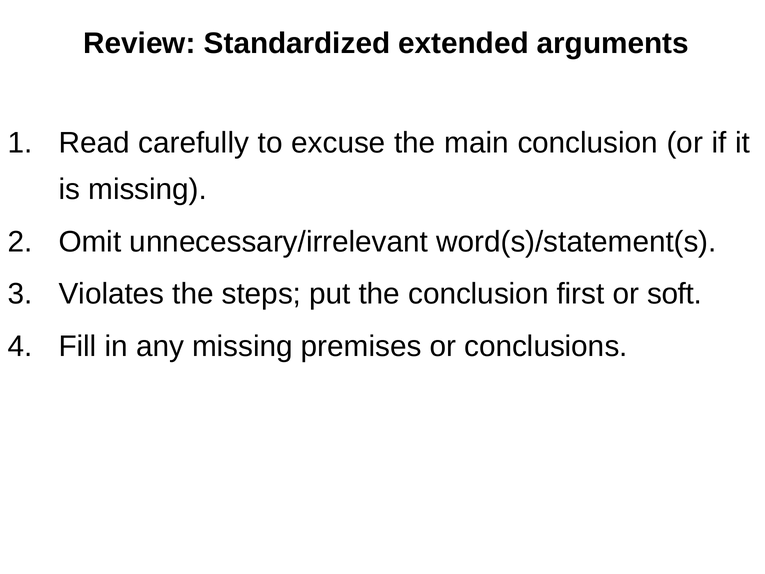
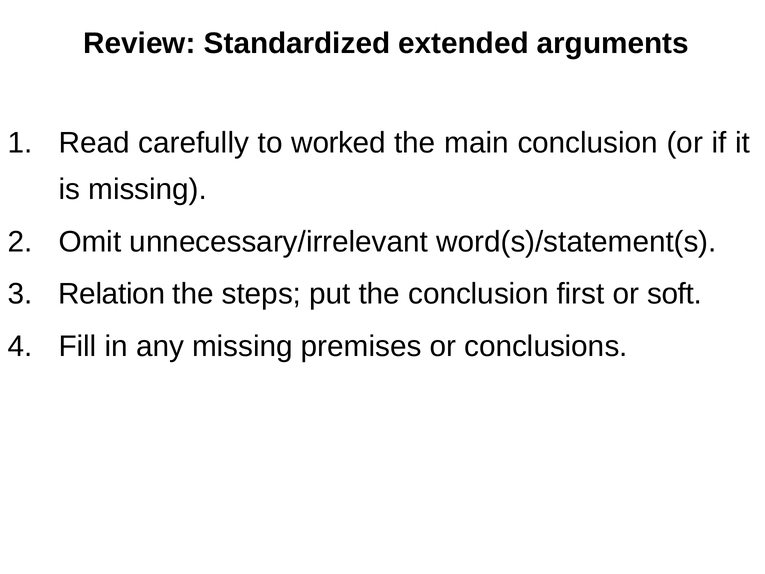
excuse: excuse -> worked (339, 143)
Violates: Violates -> Relation (112, 294)
